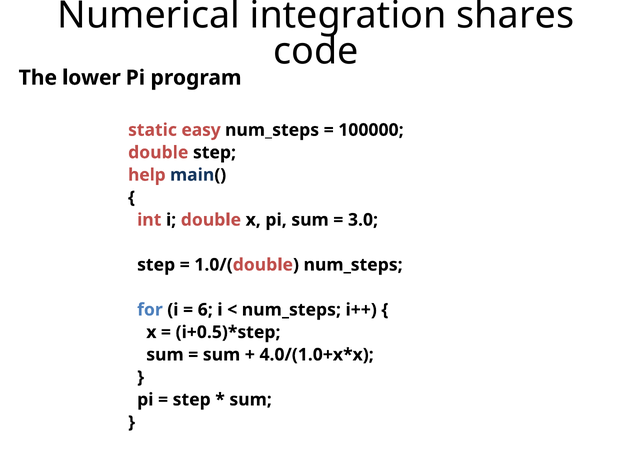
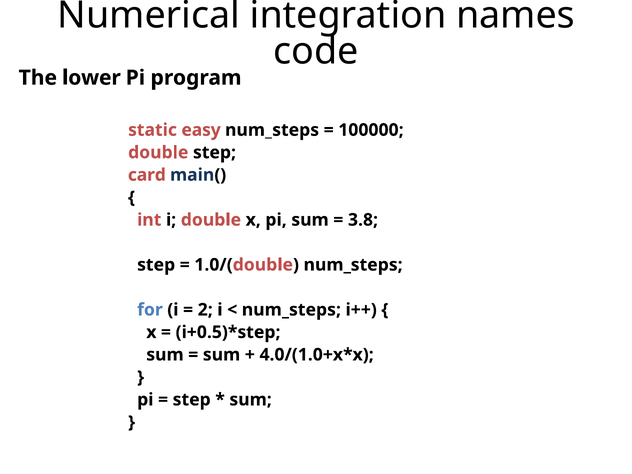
shares: shares -> names (515, 15)
help: help -> card (147, 175)
3.0: 3.0 -> 3.8 (363, 220)
6: 6 -> 2 (205, 310)
